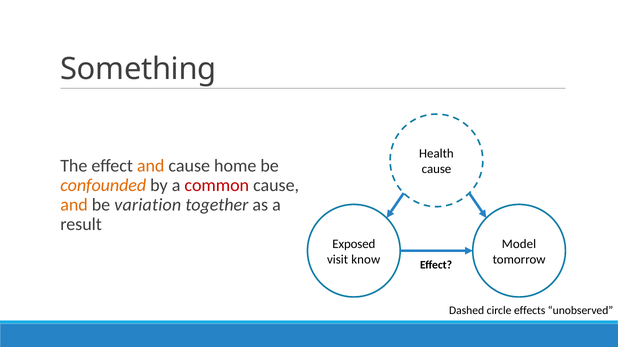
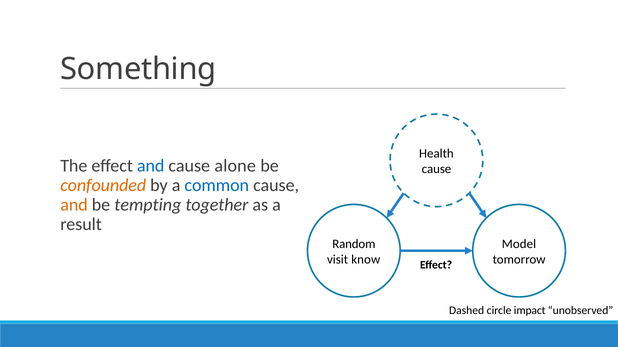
and colour: orange -> blue (151, 166)
home: home -> alone (235, 166)
common colour: red -> blue (217, 186)
variation: variation -> tempting (148, 205)
Exposed: Exposed -> Random (354, 244)
effects: effects -> impact (530, 311)
